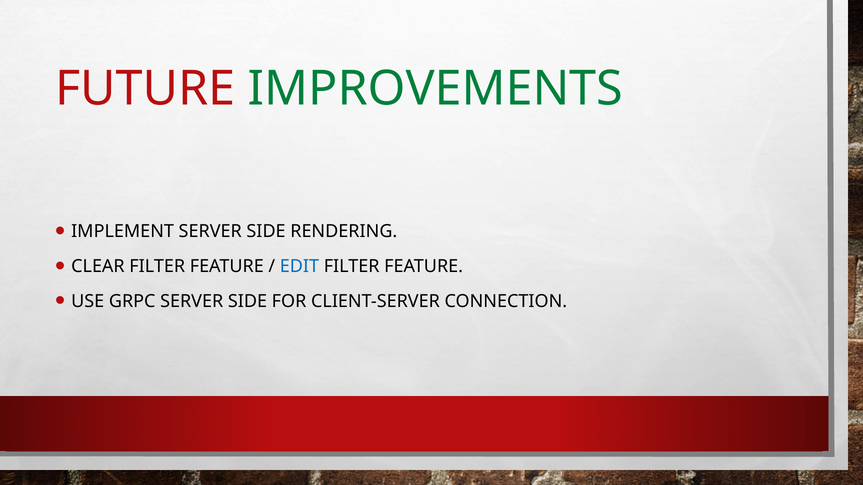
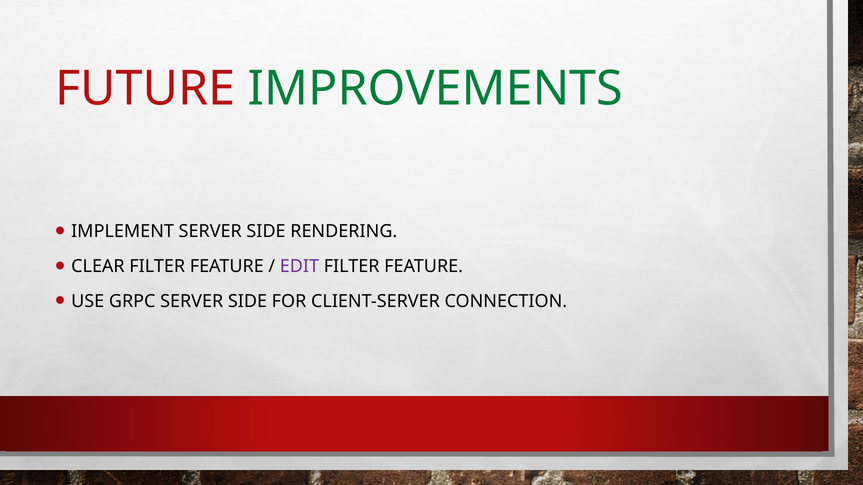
EDIT colour: blue -> purple (299, 267)
